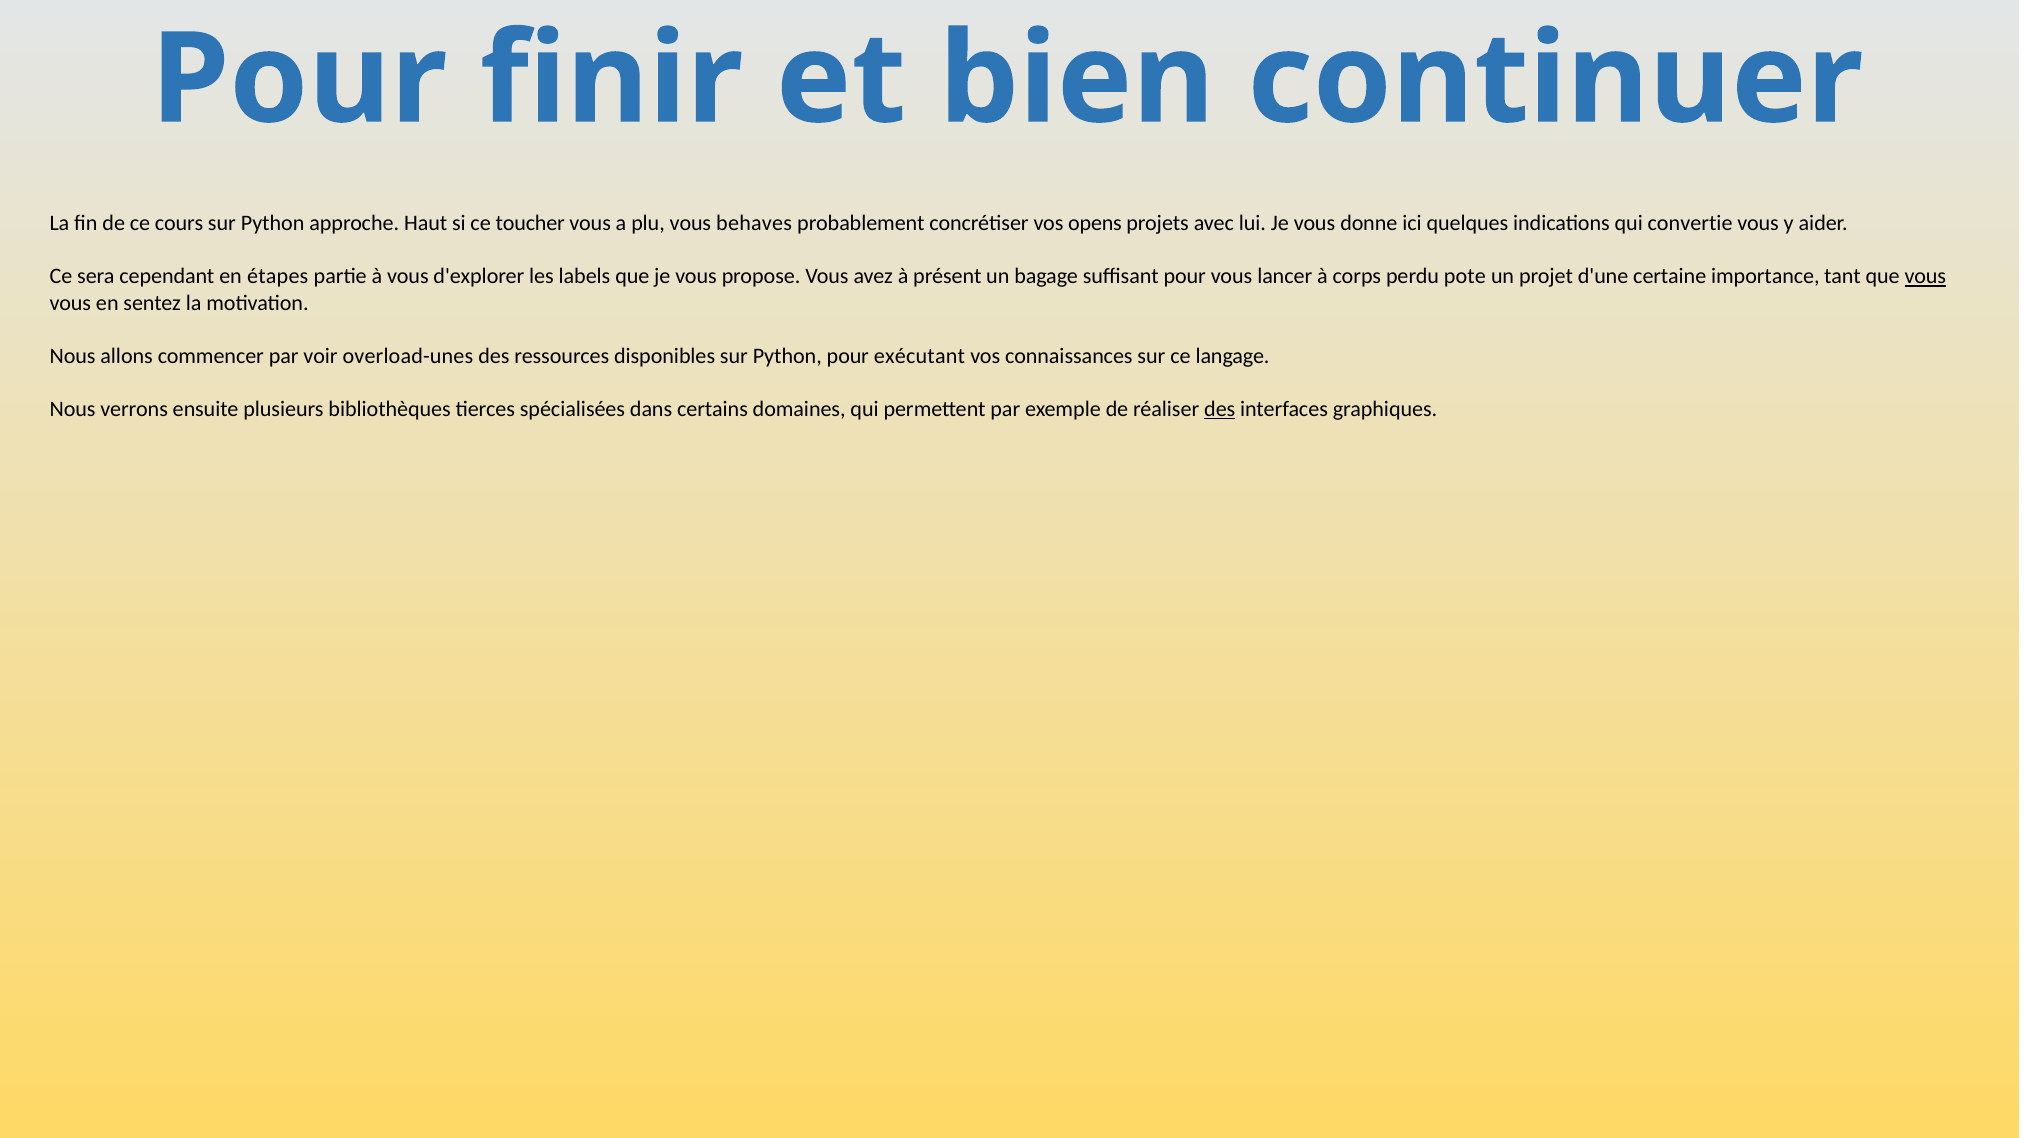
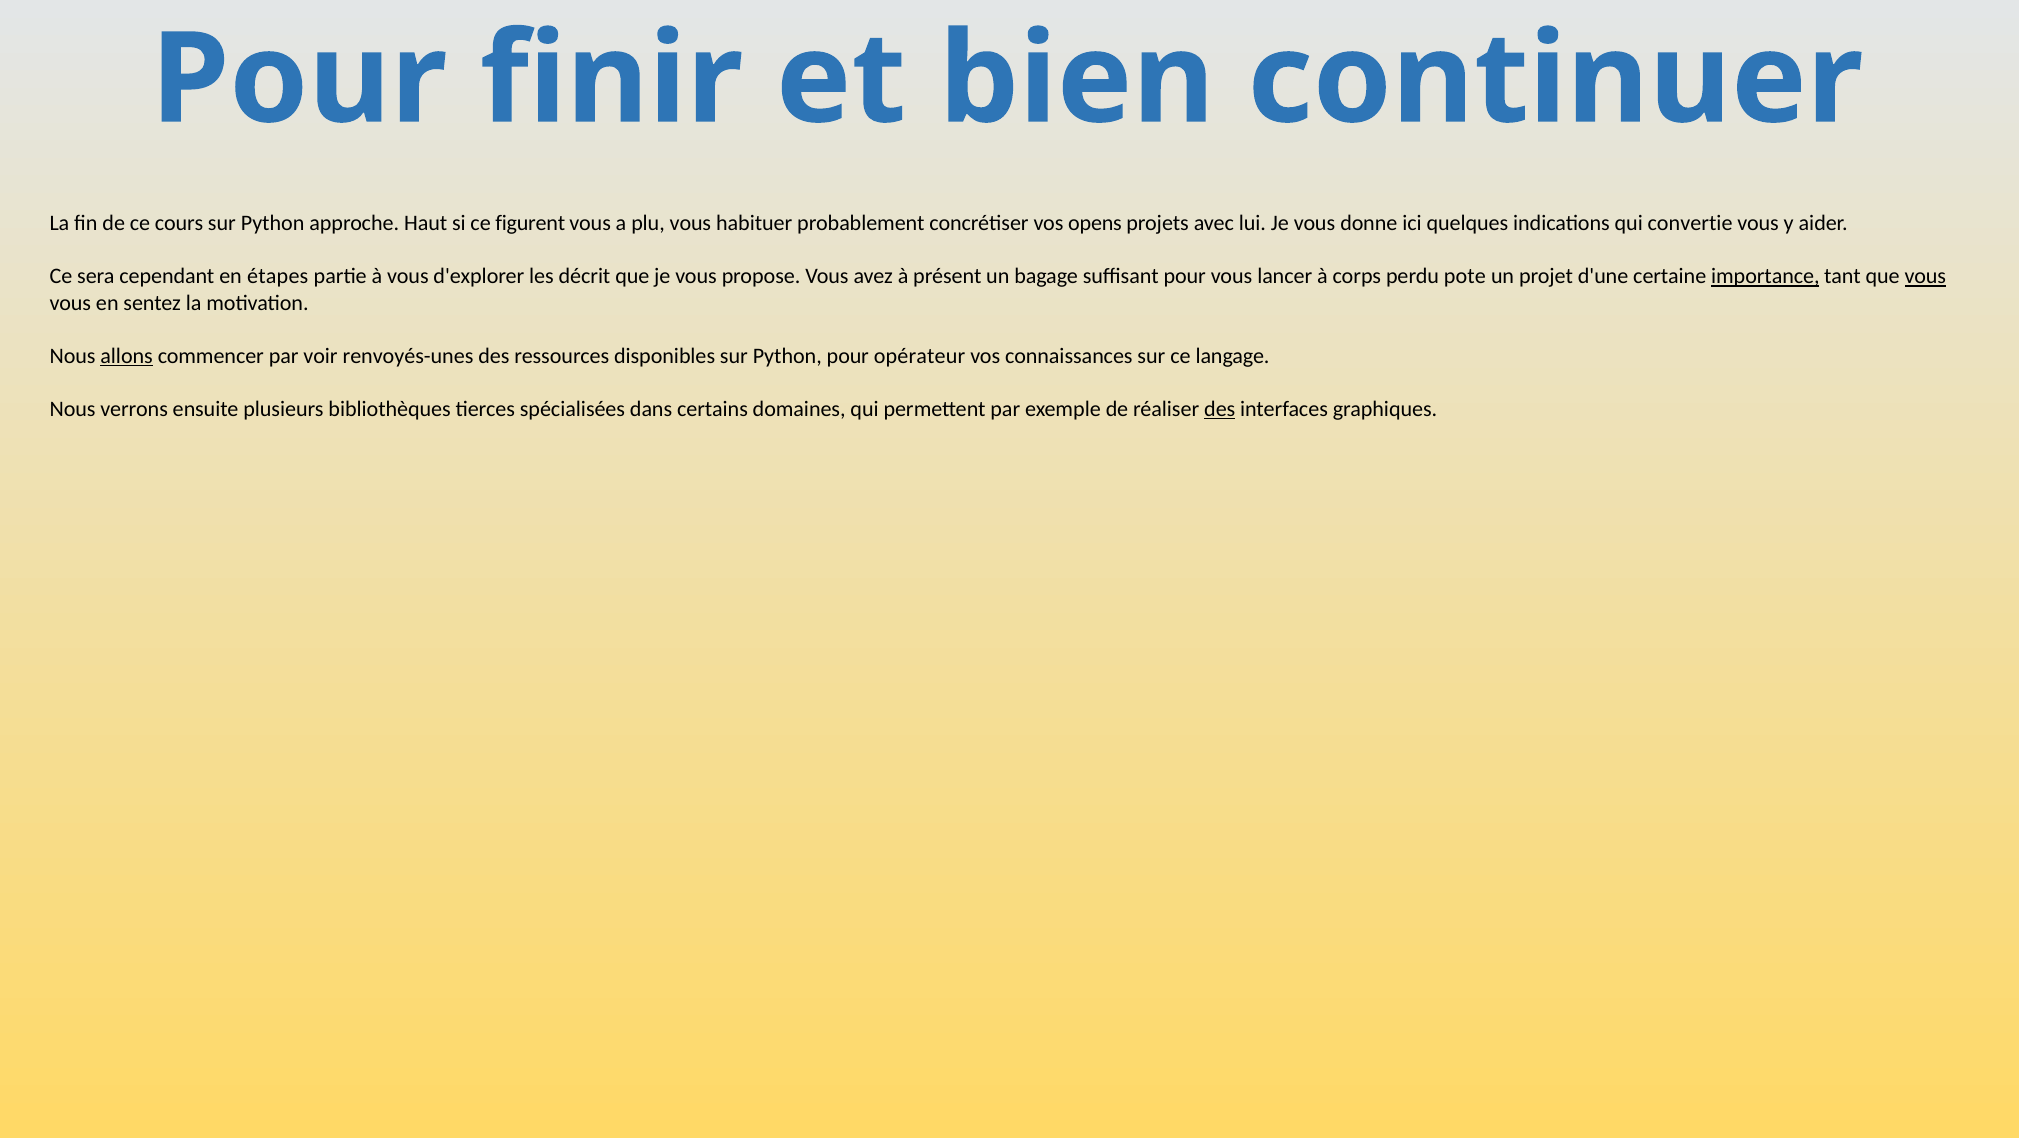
toucher: toucher -> figurent (530, 223)
behaves: behaves -> habituer (754, 223)
labels: labels -> décrit (585, 277)
importance underline: none -> present (1765, 277)
allons underline: none -> present (127, 356)
overload-unes: overload-unes -> renvoyés-unes (408, 356)
exécutant: exécutant -> opérateur (920, 356)
